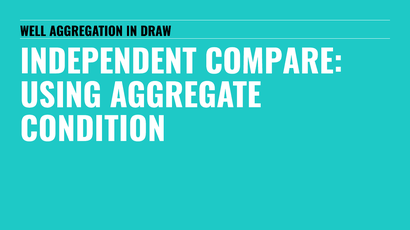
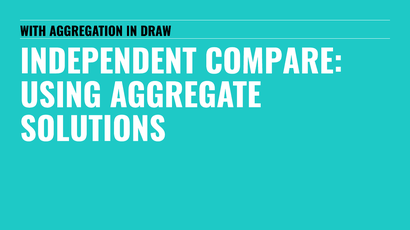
WELL: WELL -> WITH (33, 32)
CONDITION: CONDITION -> SOLUTIONS (93, 131)
